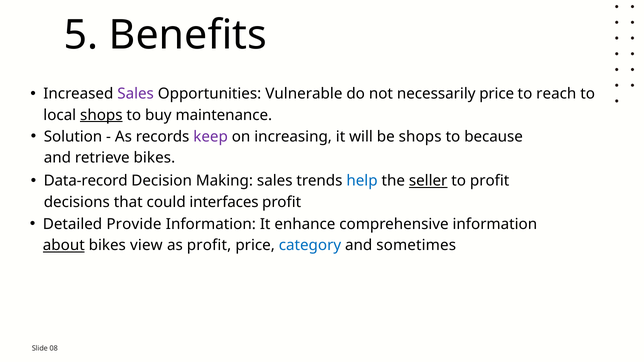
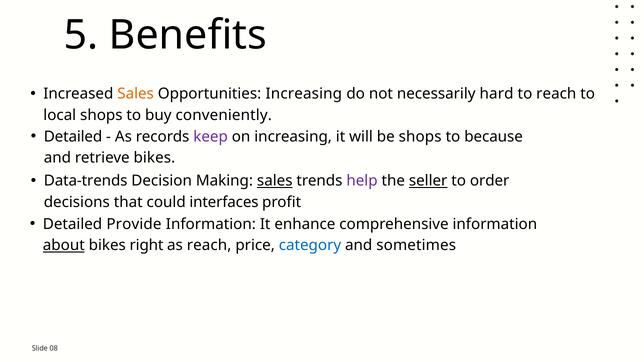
Sales colour: purple -> orange (136, 94)
Opportunities Vulnerable: Vulnerable -> Increasing (304, 94)
necessarily price: price -> hard (497, 94)
shops underline: present -> none (101, 115)
maintenance: maintenance -> conveniently (224, 115)
Solution: Solution -> Detailed (73, 137)
Data-record: Data-record -> Data-trends (86, 181)
sales underline: none -> present (275, 181)
help colour: blue -> purple (362, 181)
to profit: profit -> order (490, 181)
view: view -> right (147, 245)
as profit: profit -> reach (209, 245)
